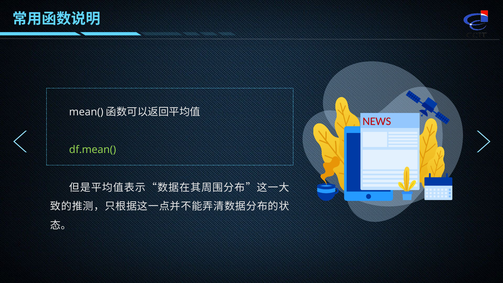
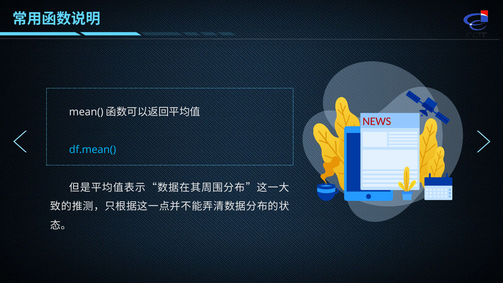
df.mean( colour: light green -> light blue (93, 150)
